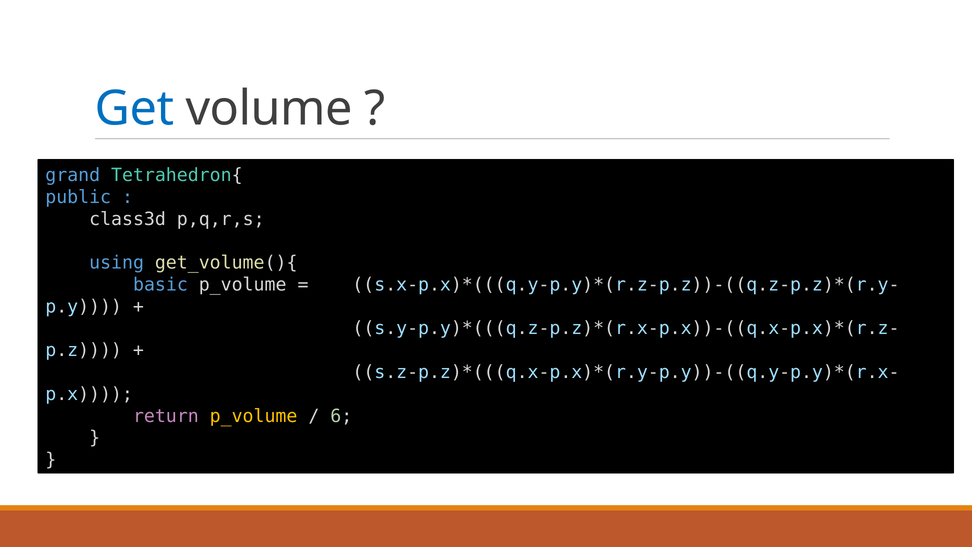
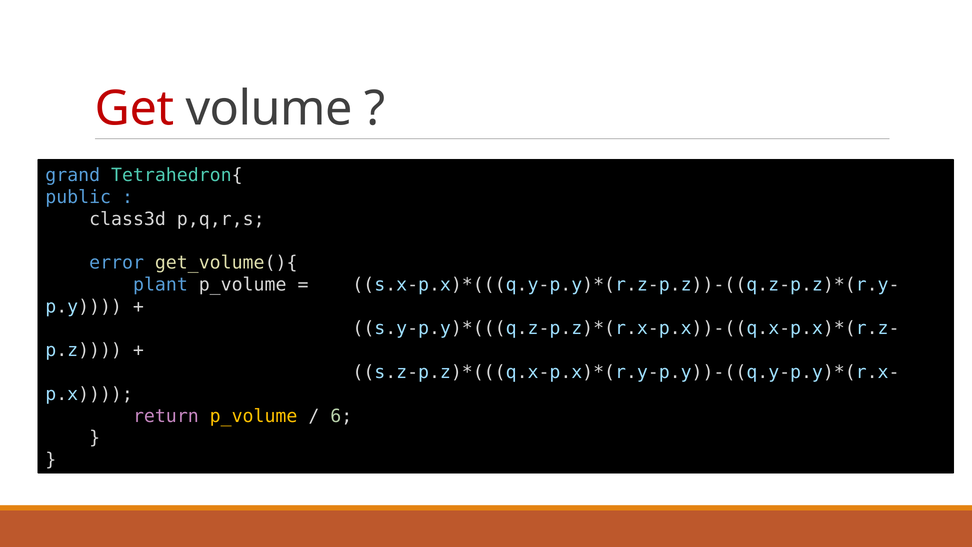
Get colour: blue -> red (135, 109)
using: using -> error (117, 263)
basic: basic -> plant (160, 285)
